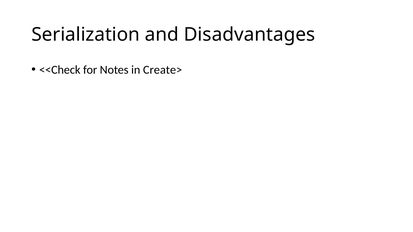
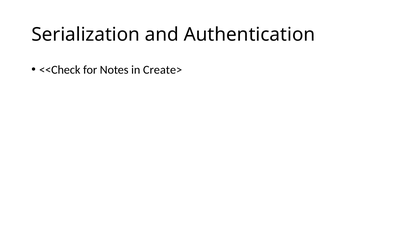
Disadvantages: Disadvantages -> Authentication (250, 35)
